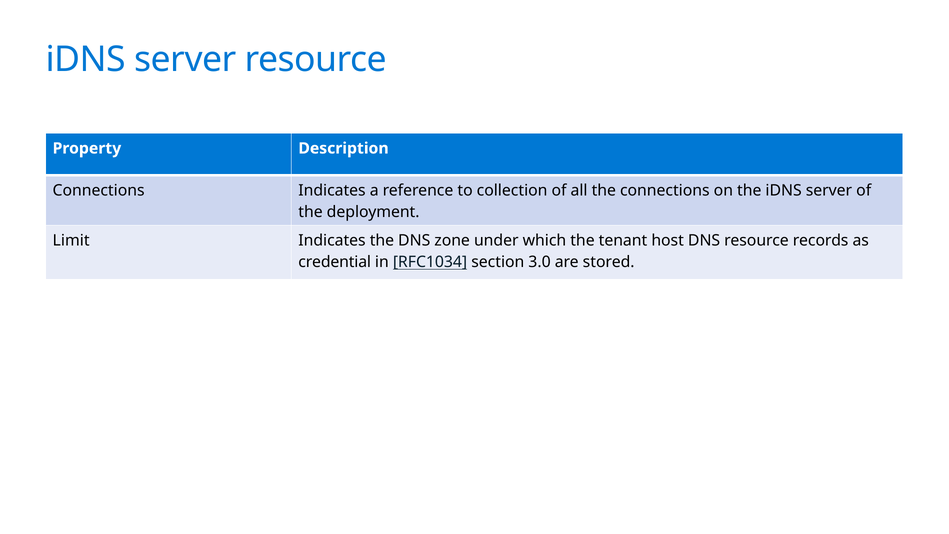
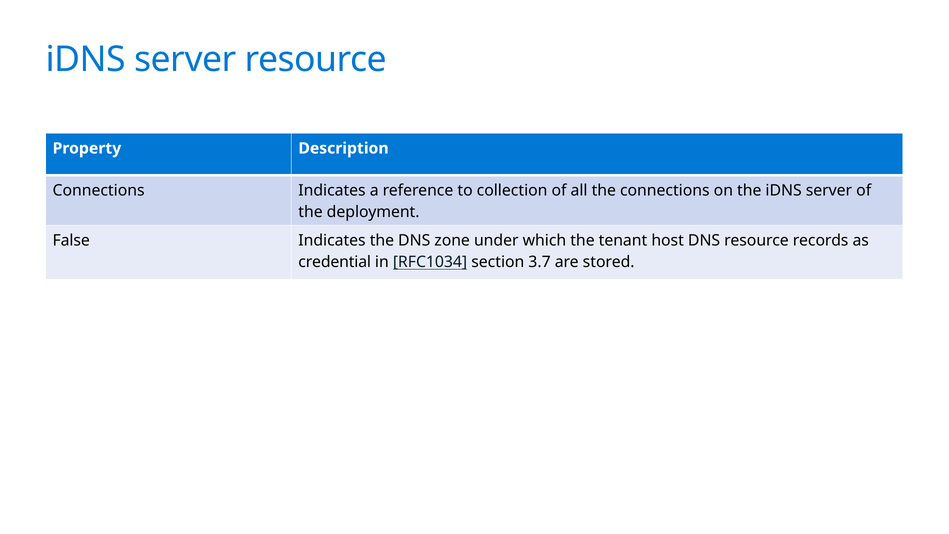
Limit: Limit -> False (71, 240)
3.0: 3.0 -> 3.7 (540, 262)
